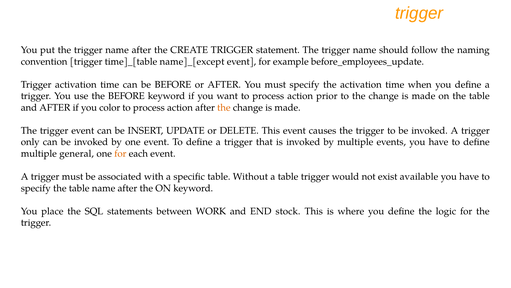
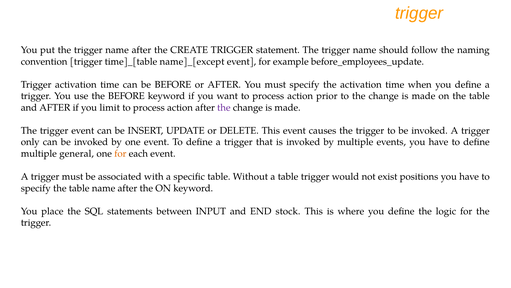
color: color -> limit (110, 107)
the colour: orange -> purple (224, 107)
available: available -> positions (419, 176)
WORK: WORK -> INPUT (211, 211)
